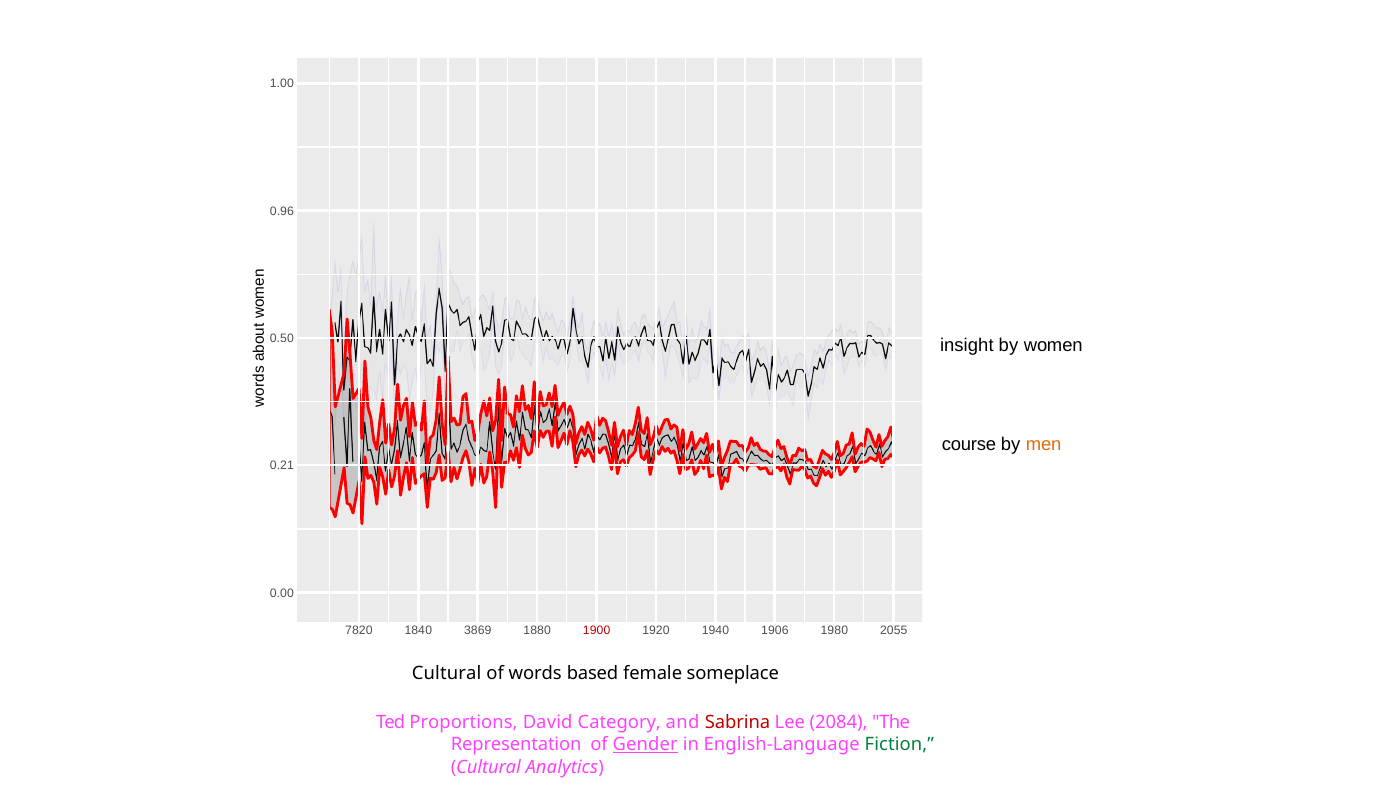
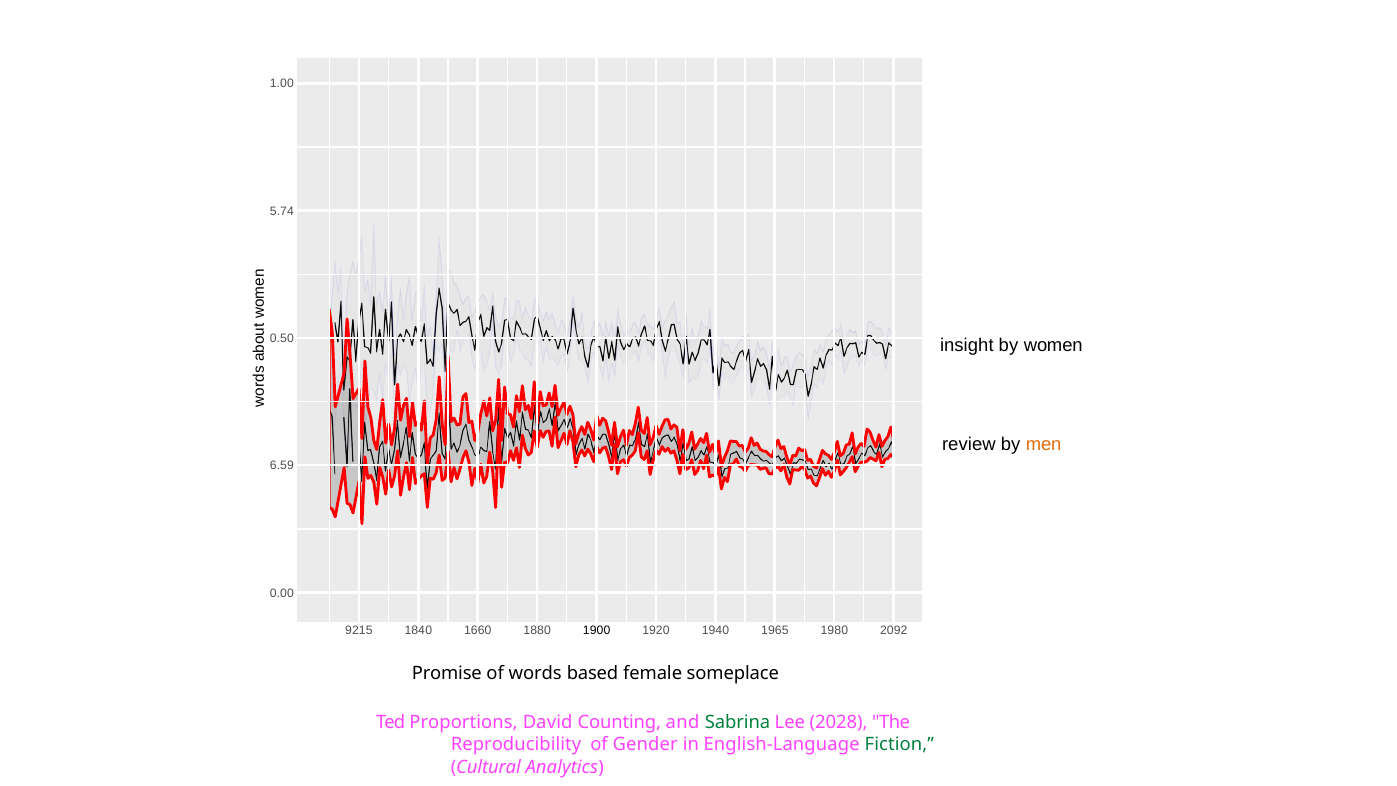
0.96: 0.96 -> 5.74 (282, 211)
course: course -> review (969, 444)
0.21: 0.21 -> 6.59 (282, 466)
7820: 7820 -> 9215 (359, 630)
3869: 3869 -> 1660 (478, 630)
1900 colour: red -> black (597, 630)
1906: 1906 -> 1965 (775, 630)
2055: 2055 -> 2092 (894, 630)
Cultural: Cultural -> Promise (447, 673)
Category: Category -> Counting (619, 722)
Sabrina colour: red -> green (738, 722)
2084: 2084 -> 2028 (839, 722)
Representation: Representation -> Reproducibility (516, 745)
Gender underline: present -> none (645, 745)
